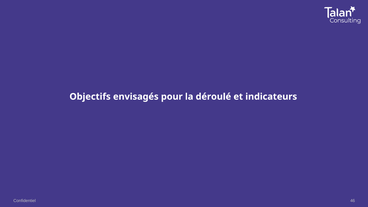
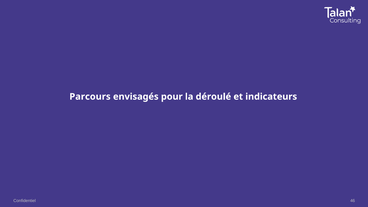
Objectifs: Objectifs -> Parcours (90, 97)
